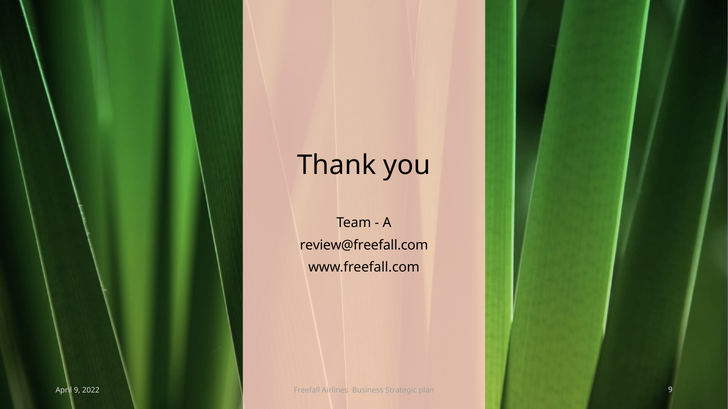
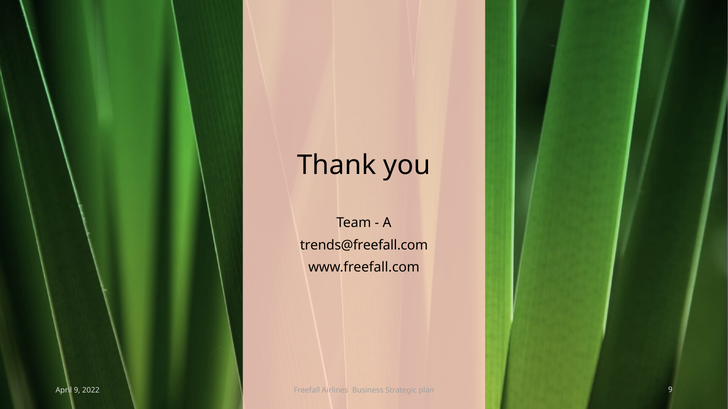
review@freefall.com: review@freefall.com -> trends@freefall.com (364, 245)
